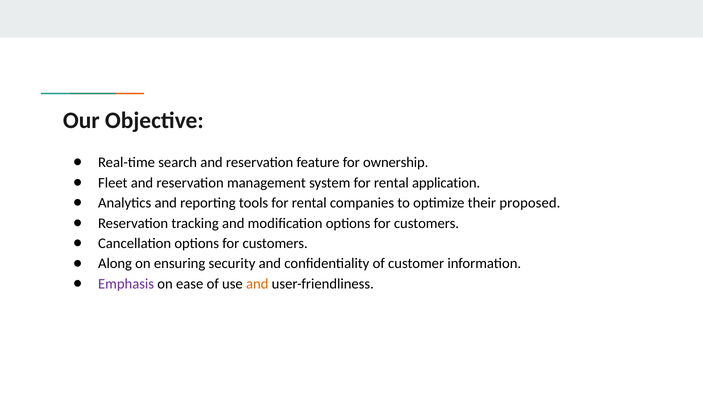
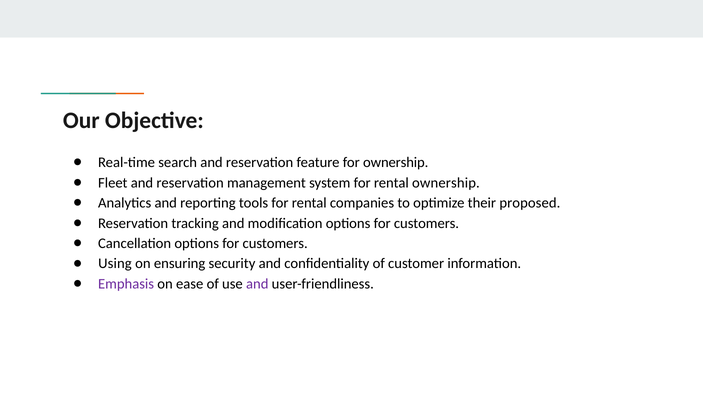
rental application: application -> ownership (446, 182)
Along: Along -> Using (115, 263)
and colour: orange -> purple (257, 283)
